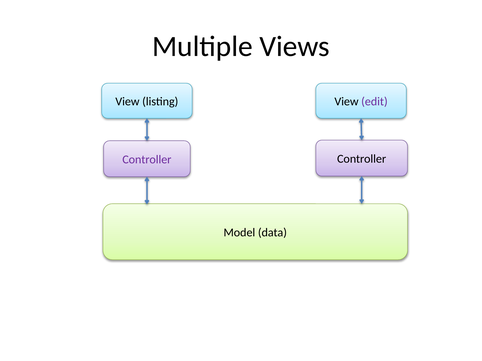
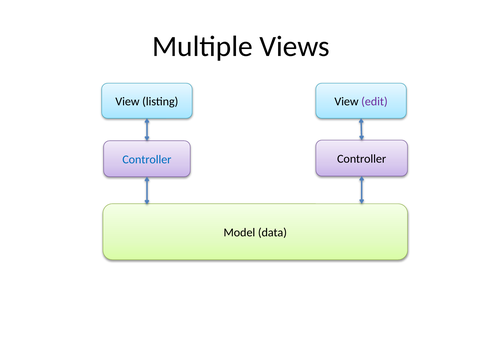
Controller colour: purple -> blue (147, 160)
